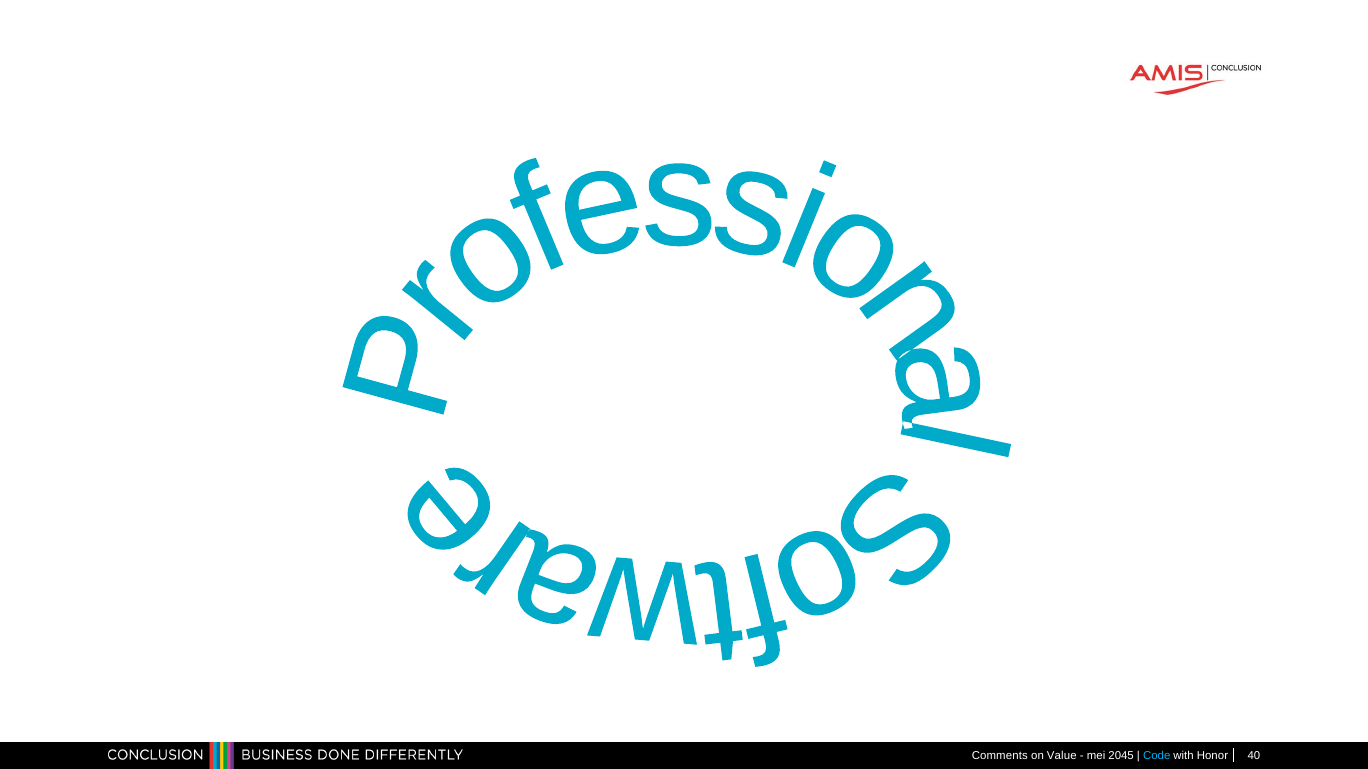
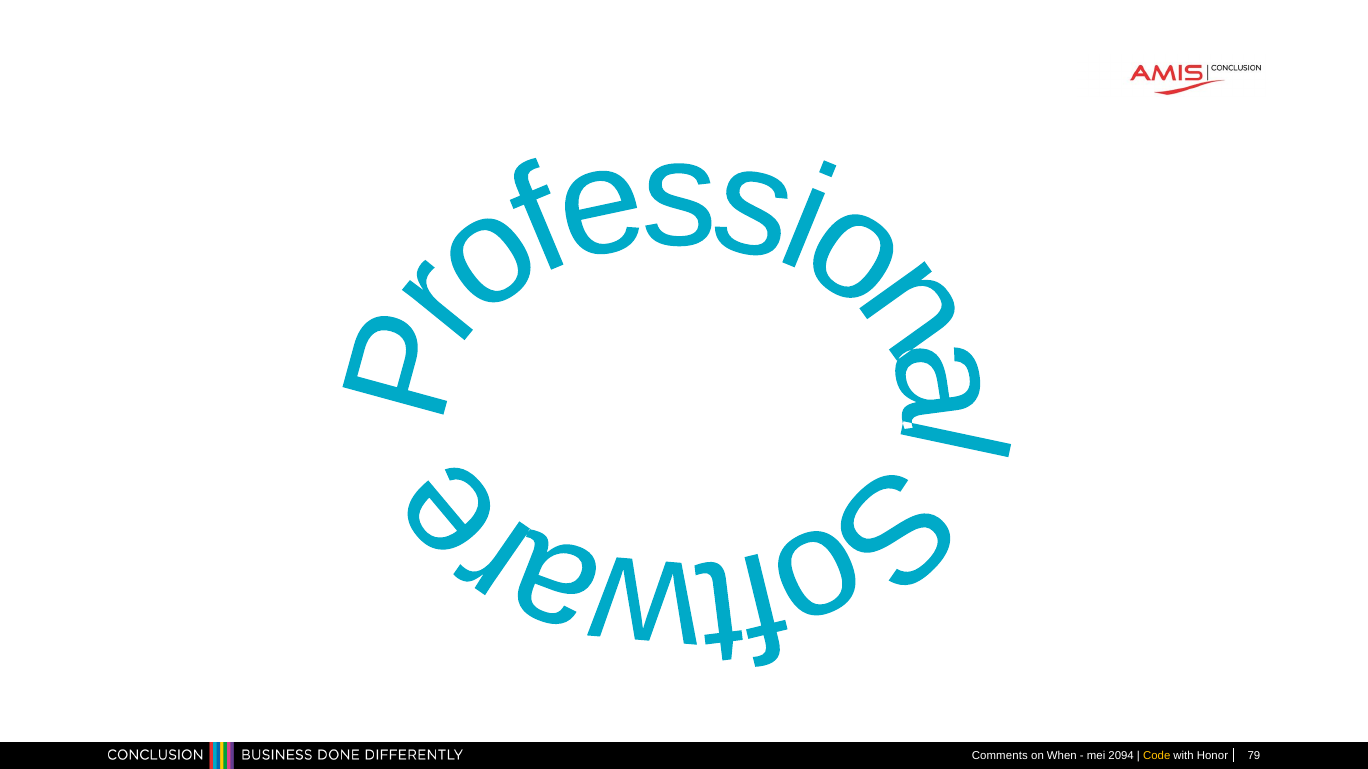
Value: Value -> When (1062, 756)
2045: 2045 -> 2094 (1121, 756)
Code colour: light blue -> yellow (1157, 756)
40: 40 -> 79 (1254, 756)
